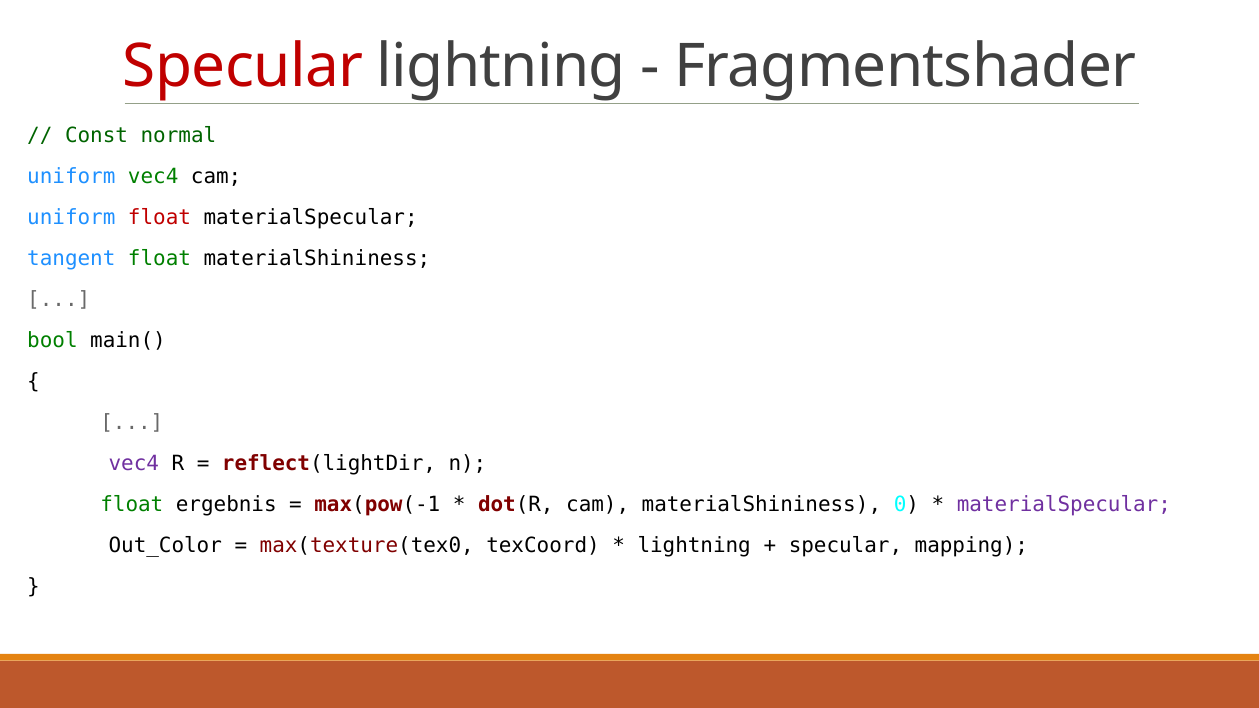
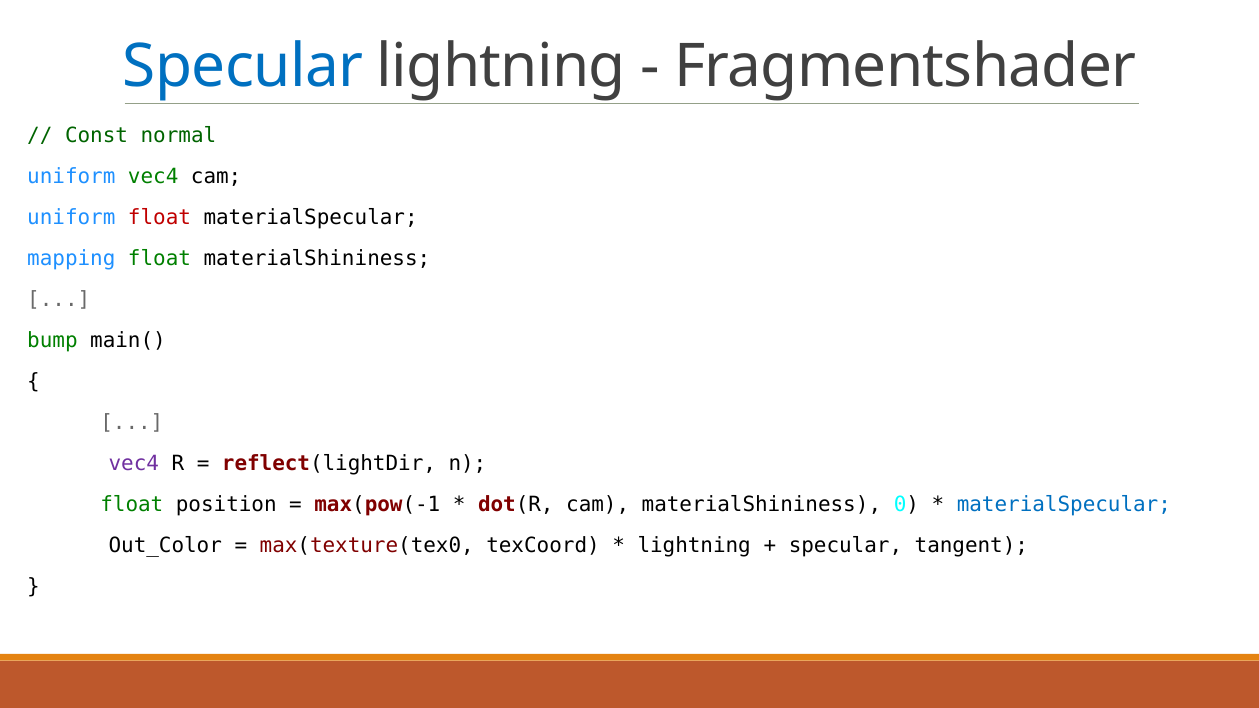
Specular colour: red -> blue (243, 67)
tangent: tangent -> mapping (71, 259)
bool: bool -> bump (52, 341)
ergebnis: ergebnis -> position (226, 505)
materialSpecular colour: purple -> blue (1064, 505)
mapping: mapping -> tangent (971, 546)
